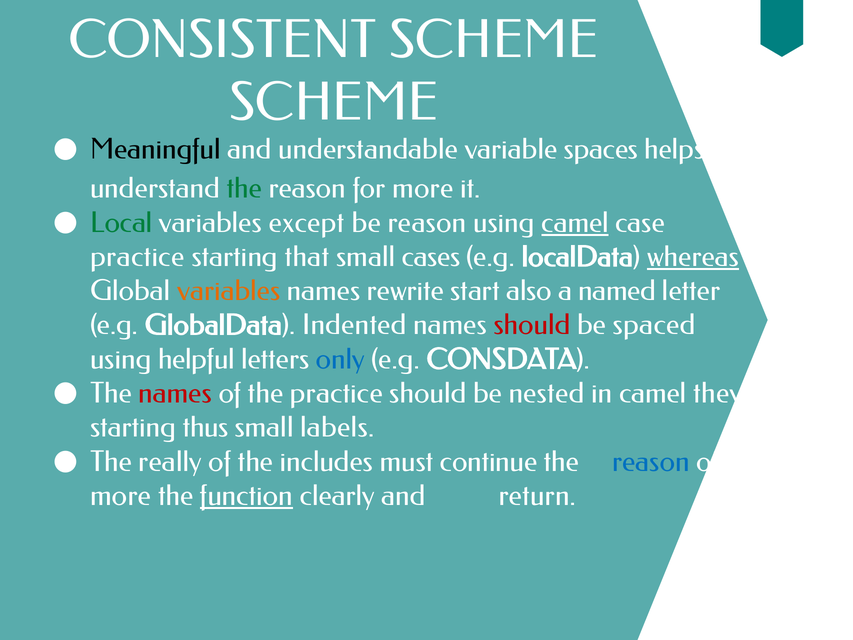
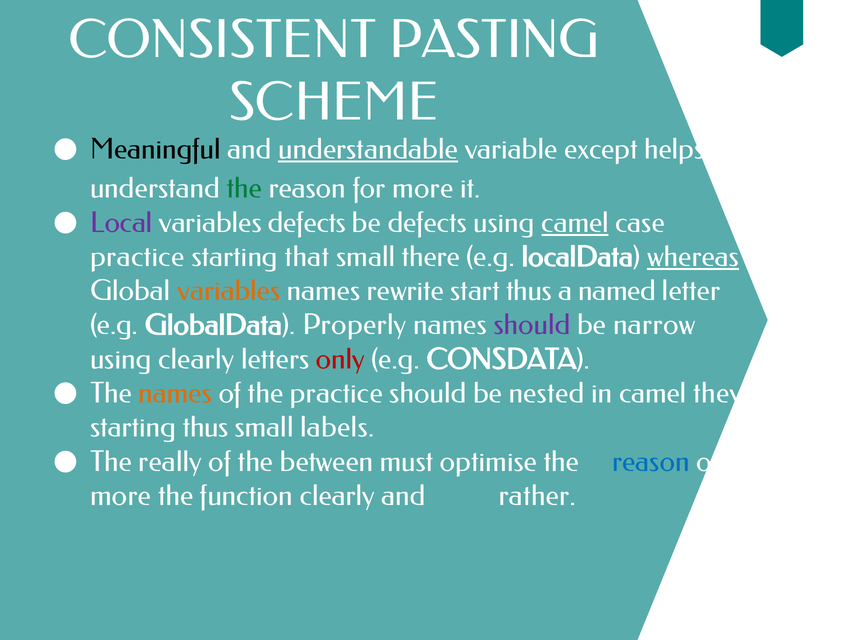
CONSISTENT SCHEME: SCHEME -> PASTING (494, 40)
understandable underline: none -> present (368, 149)
spaces: spaces -> except (601, 149)
Local colour: green -> purple (121, 223)
variables except: except -> defects (307, 223)
be reason: reason -> defects (427, 223)
cases: cases -> there (431, 257)
start also: also -> thus (529, 291)
Indented: Indented -> Properly (354, 325)
should colour: red -> purple (532, 325)
spaced: spaced -> narrow (654, 325)
using helpful: helpful -> clearly (196, 359)
only colour: blue -> red (340, 359)
names colour: red -> orange (175, 393)
includes: includes -> between (326, 461)
continue: continue -> optimise (488, 461)
function underline: present -> none (246, 496)
return: return -> rather (537, 496)
